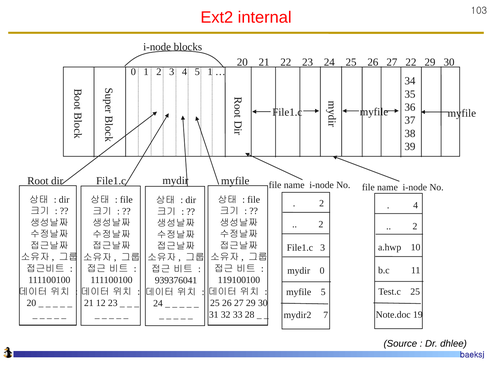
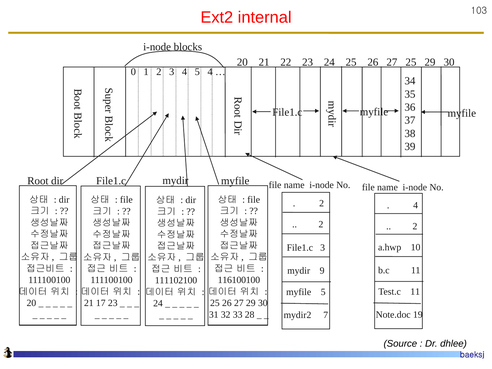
27 22: 22 -> 25 (411, 62)
5 1: 1 -> 4 (210, 72)
mydir 0: 0 -> 9 (322, 271)
119100100: 119100100 -> 116100100 (239, 280)
939376041: 939376041 -> 111102100 (176, 280)
Test.c 25: 25 -> 11 (415, 292)
12: 12 -> 17 (101, 303)
